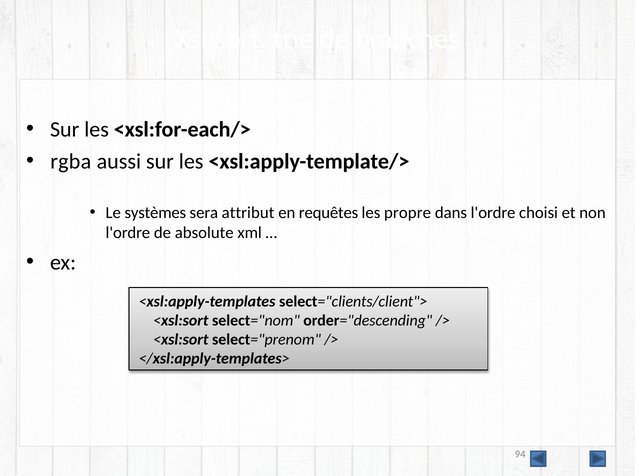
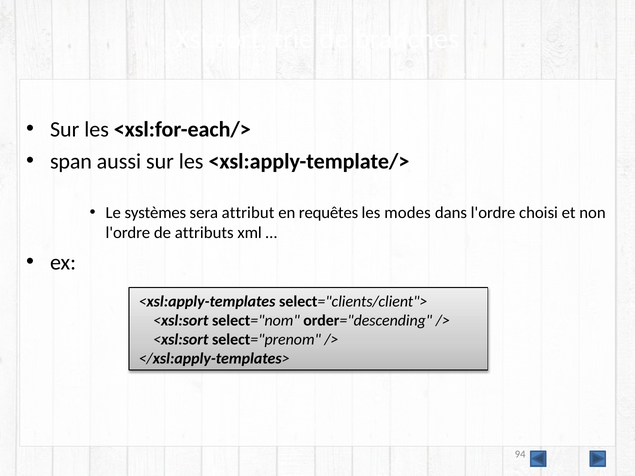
rgba: rgba -> span (71, 162)
propre: propre -> modes (408, 213)
absolute: absolute -> attributs (204, 233)
